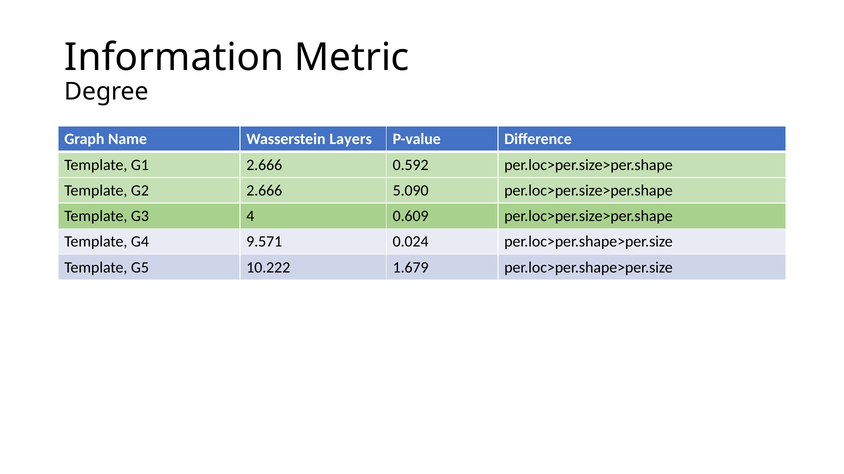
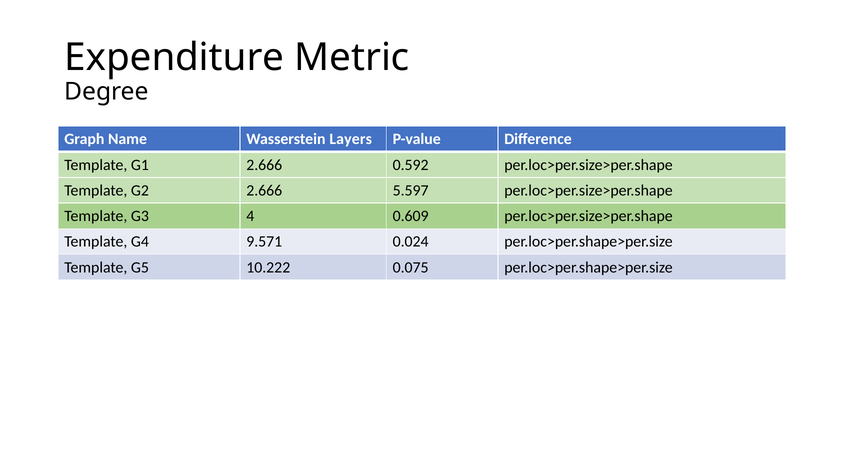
Information: Information -> Expenditure (174, 58)
5.090: 5.090 -> 5.597 (411, 191)
1.679: 1.679 -> 0.075 (411, 268)
